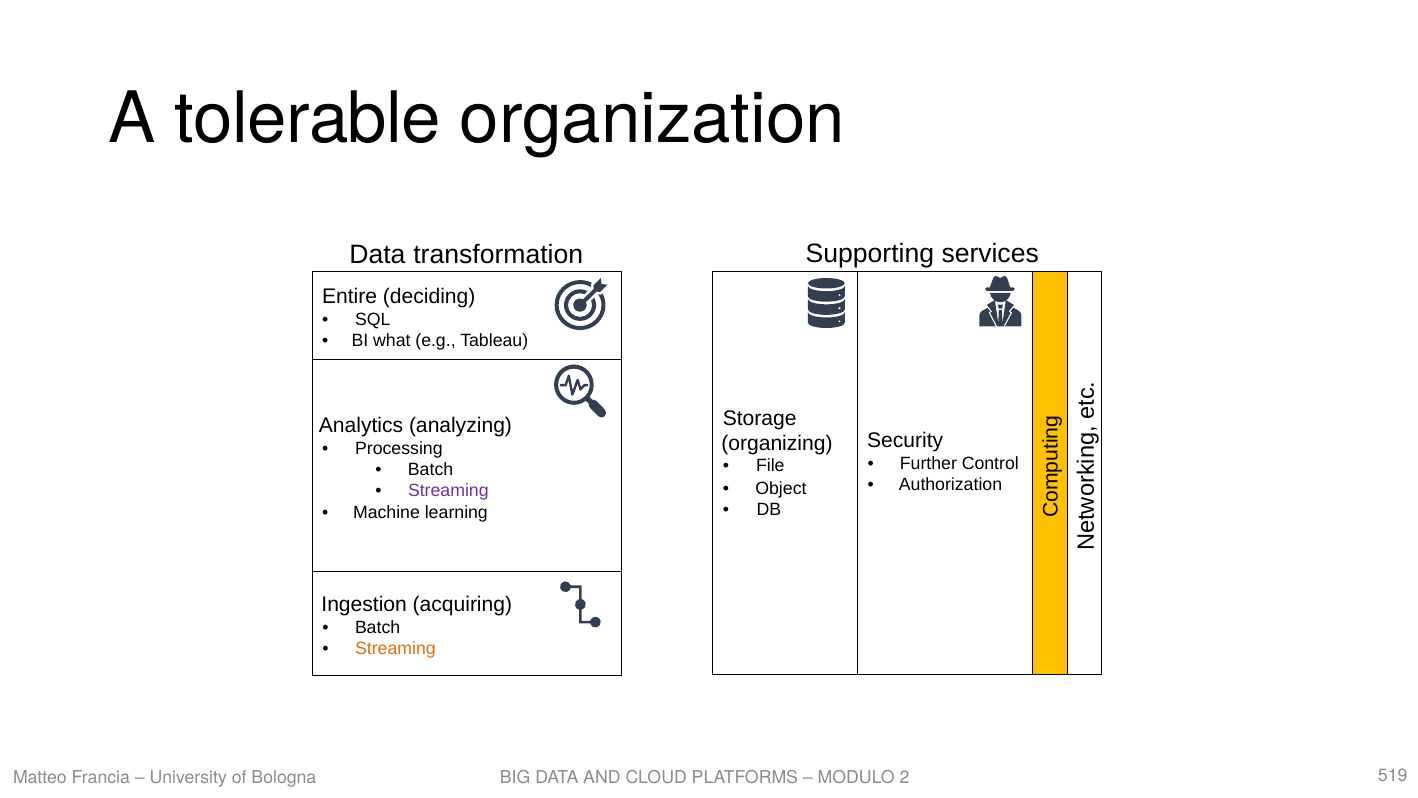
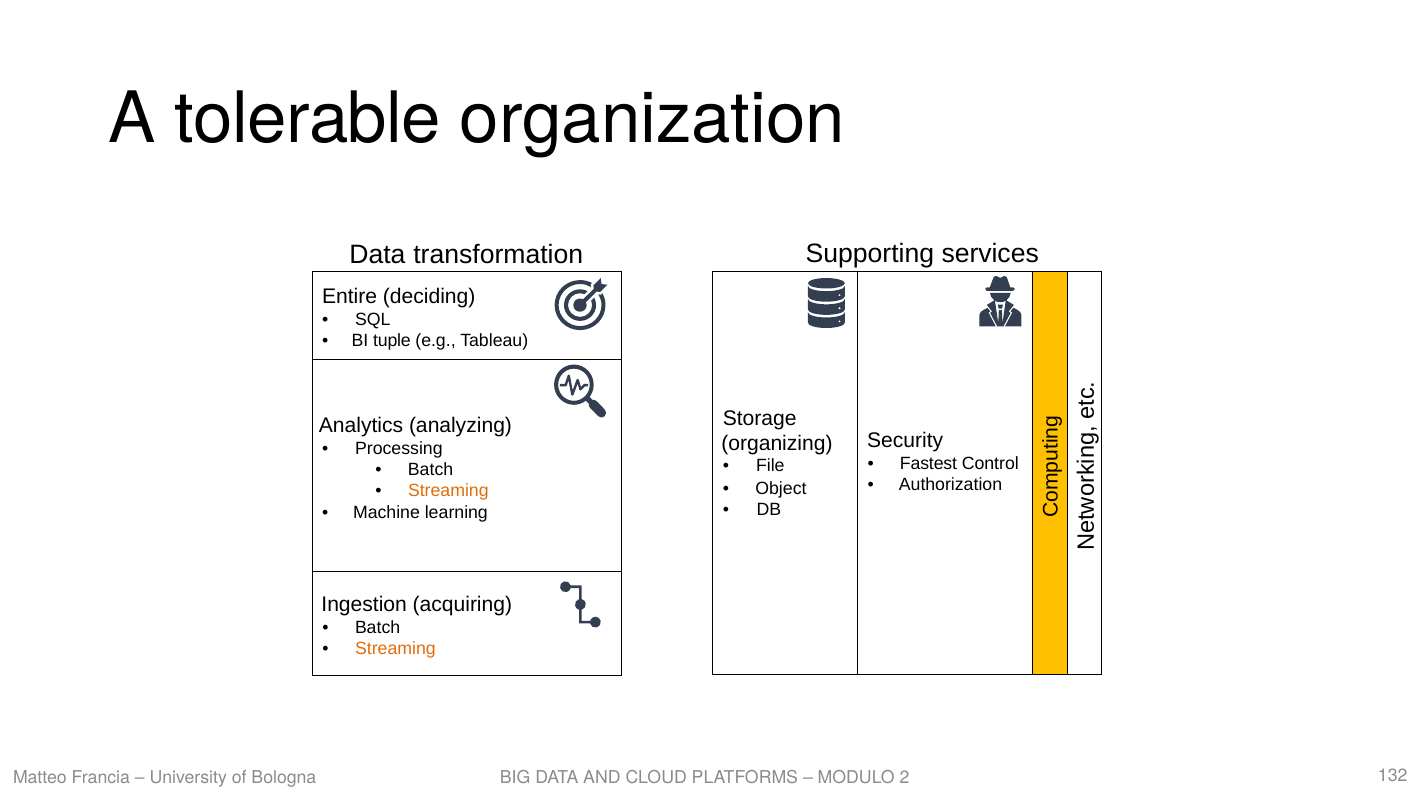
what: what -> tuple (392, 341)
Further: Further -> Fastest (929, 464)
Streaming colour: purple -> orange (448, 490)
519: 519 -> 132 (1393, 776)
